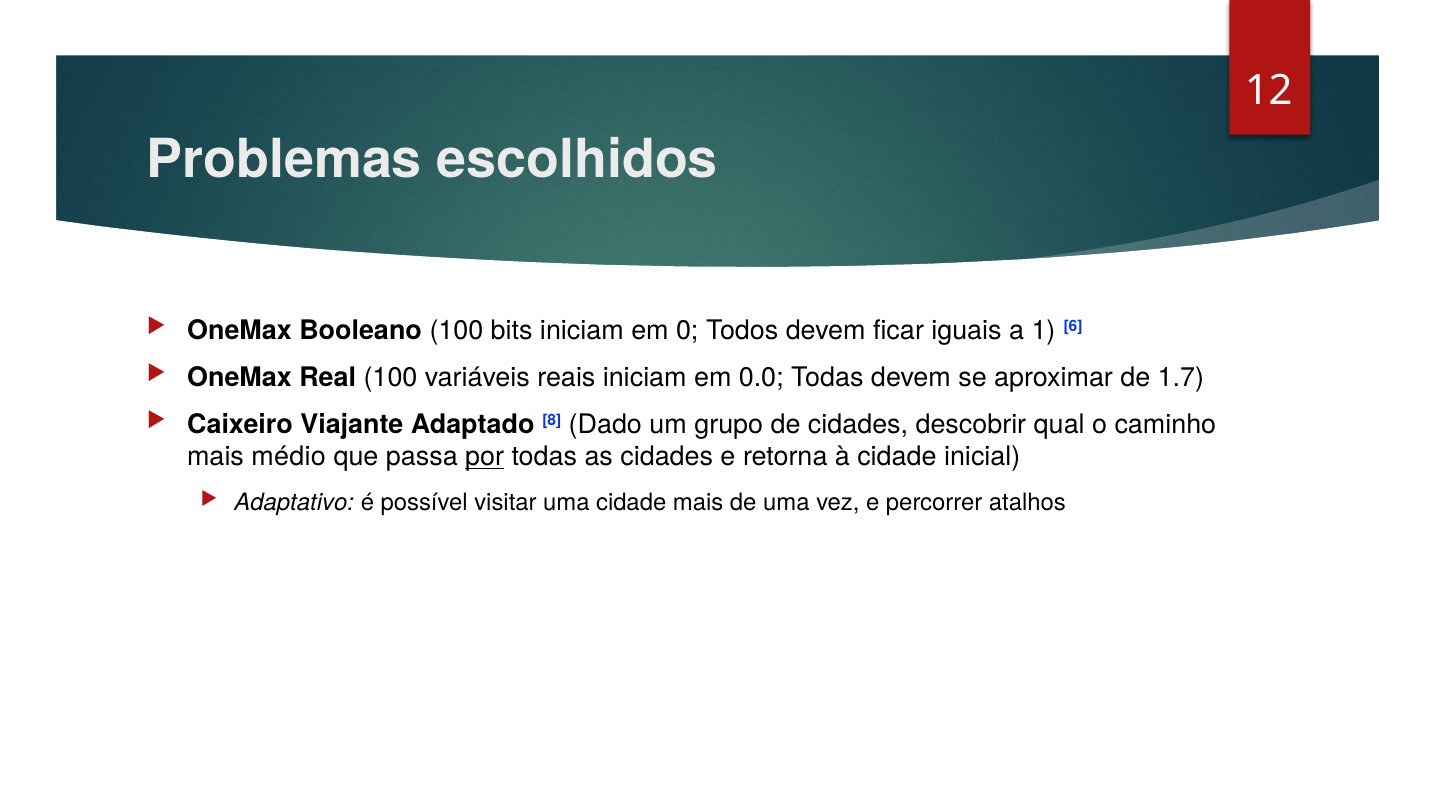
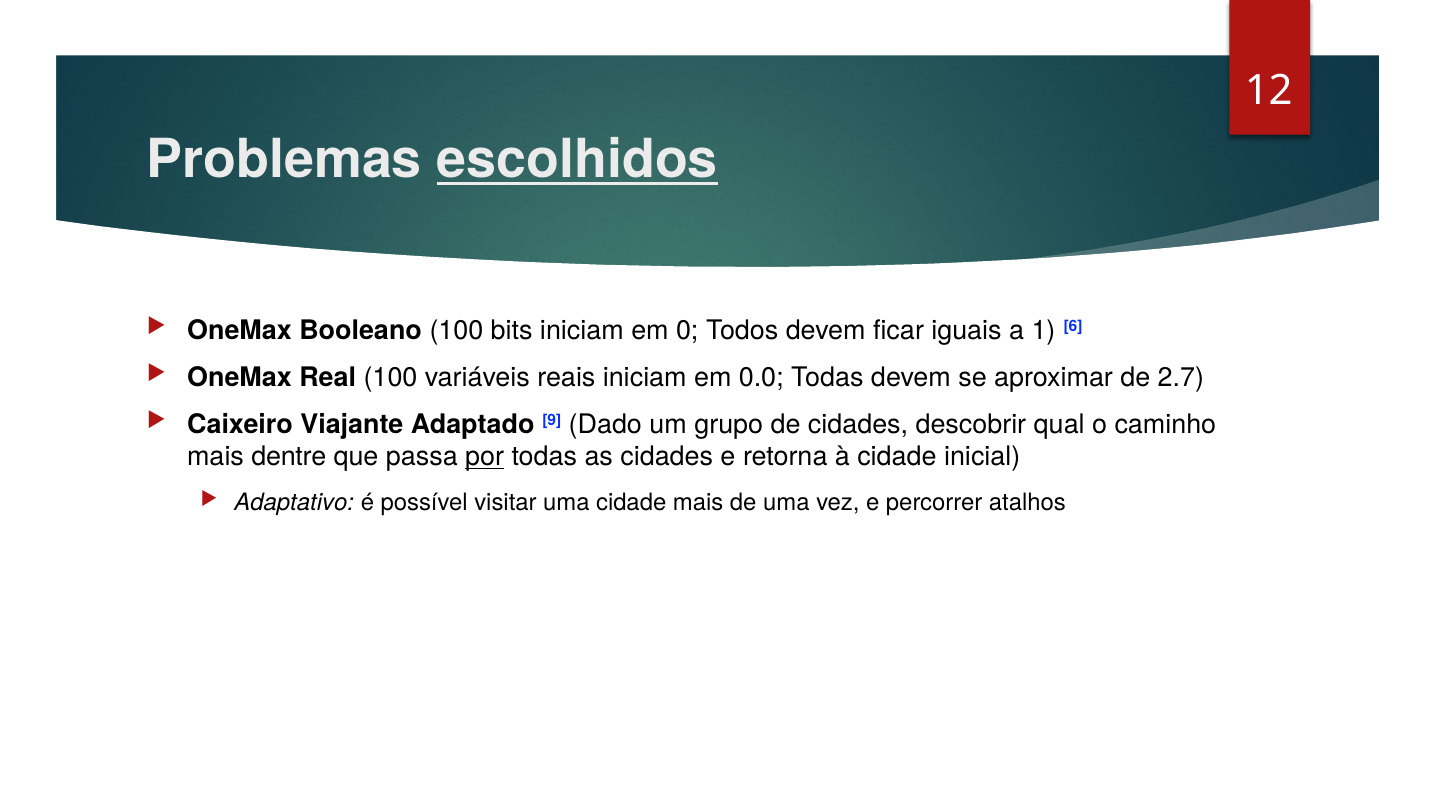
escolhidos underline: none -> present (577, 160)
1.7: 1.7 -> 2.7 (1181, 377)
8: 8 -> 9 (552, 420)
médio: médio -> dentre (289, 457)
